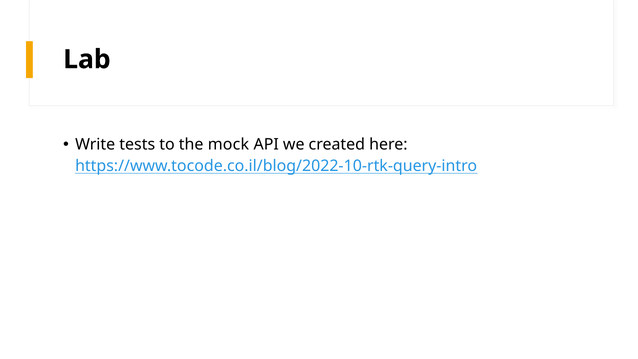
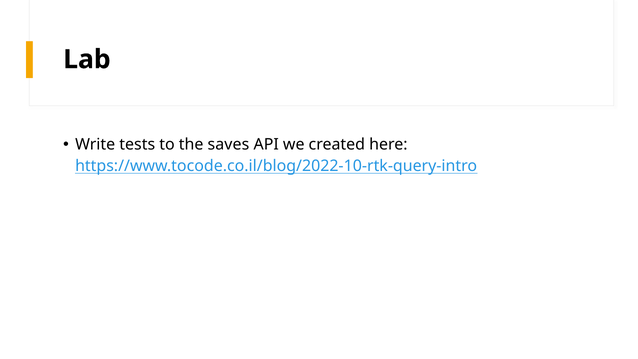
mock: mock -> saves (228, 145)
